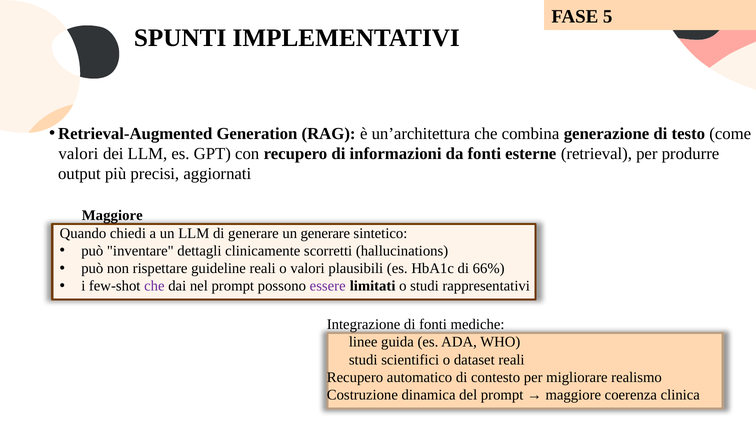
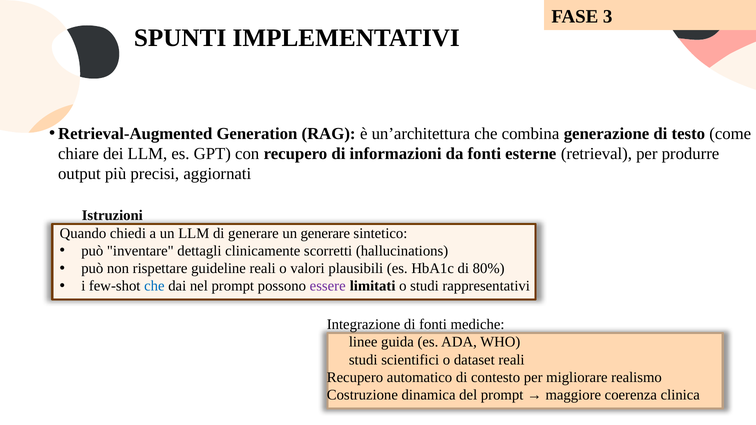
5: 5 -> 3 (608, 16)
valori: valori -> chiare (78, 154)
Maggiore: Maggiore -> Istruzioni (112, 216)
66%: 66% -> 80% (489, 269)
che colour: purple -> blue (154, 286)
